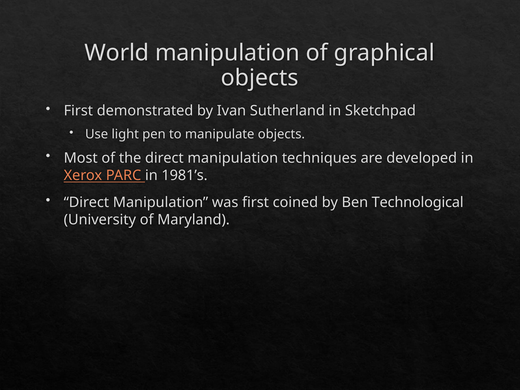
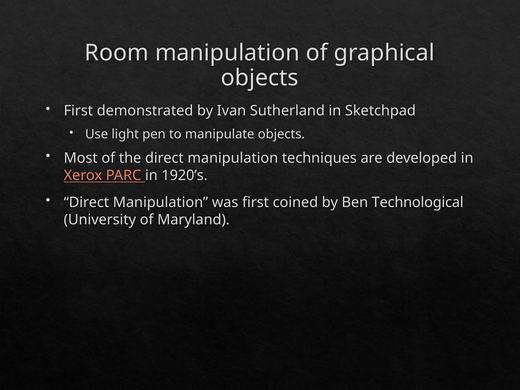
World: World -> Room (117, 53)
1981’s: 1981’s -> 1920’s (185, 175)
